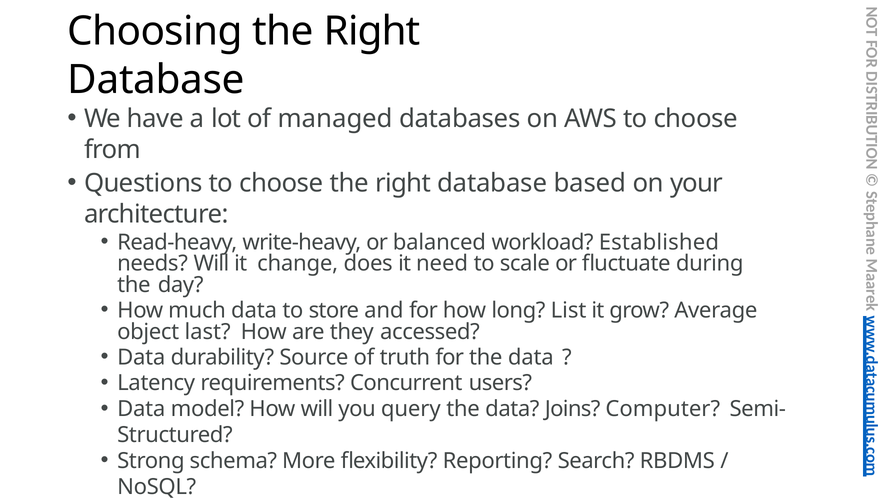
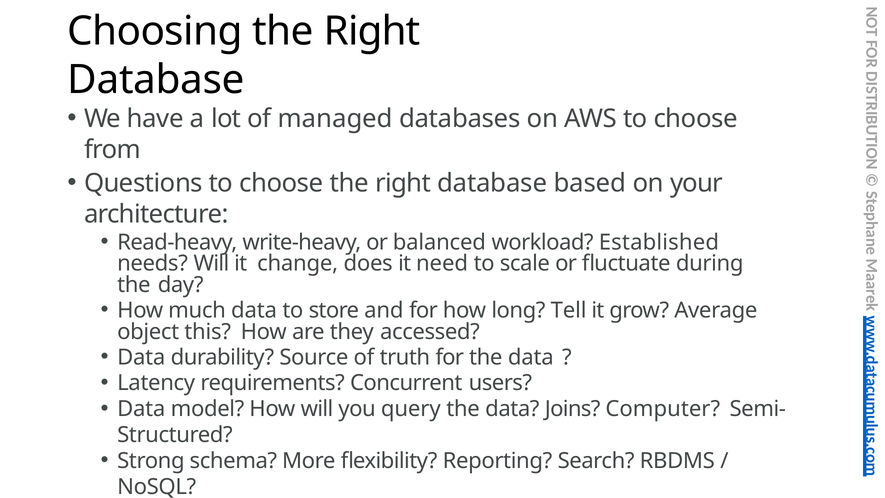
List: List -> Tell (569, 310)
last: last -> this (208, 332)
